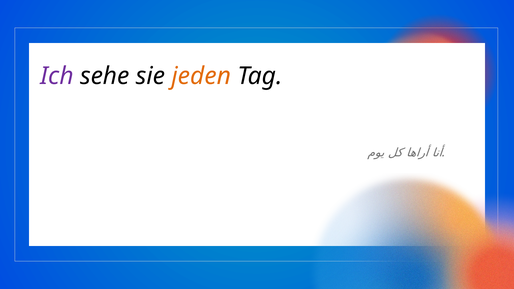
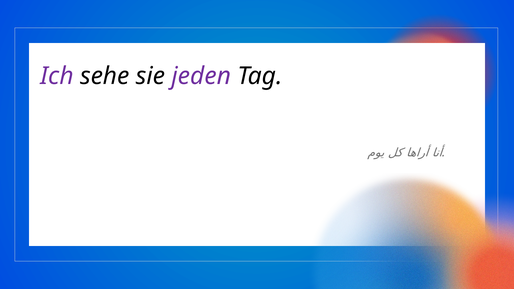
jeden colour: orange -> purple (201, 76)
